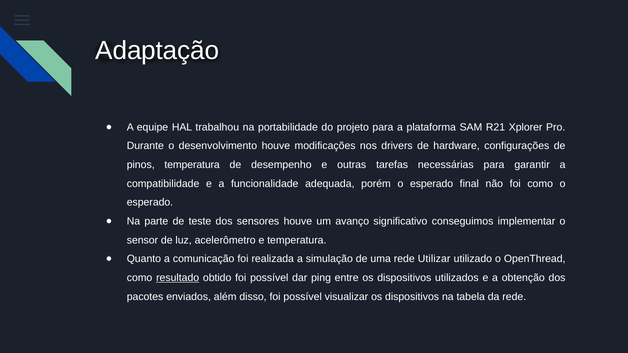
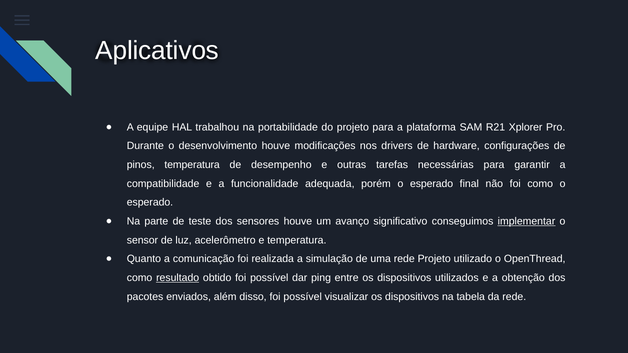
Adaptação: Adaptação -> Aplicativos (157, 51)
implementar underline: none -> present (526, 221)
rede Utilizar: Utilizar -> Projeto (434, 259)
